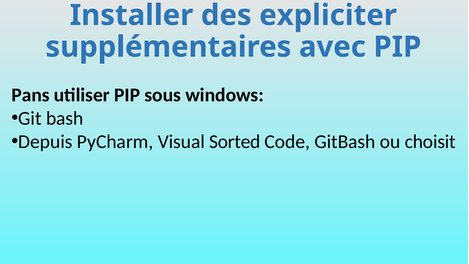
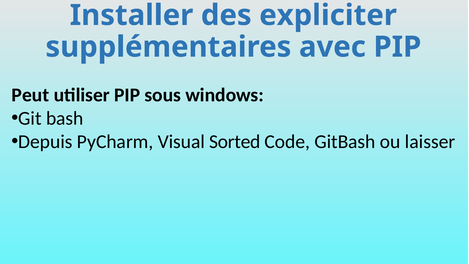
Pans: Pans -> Peut (30, 95)
choisit: choisit -> laisser (430, 142)
